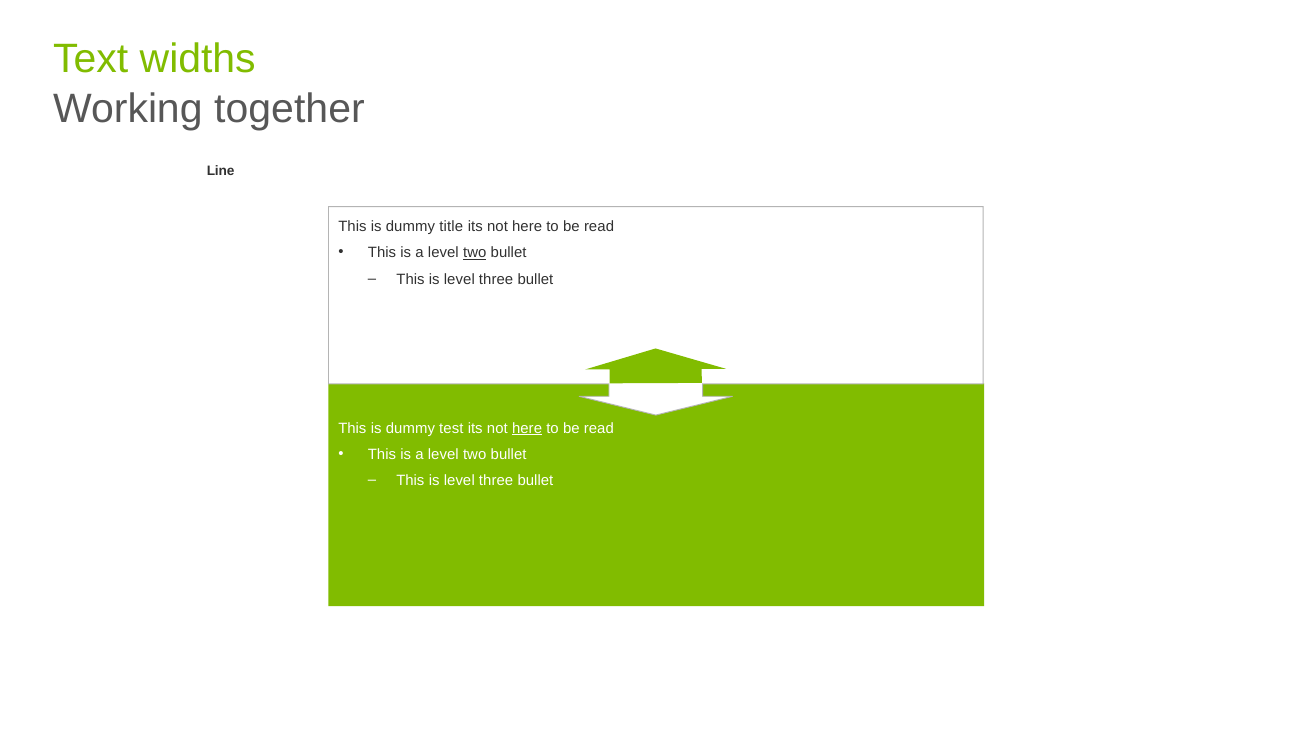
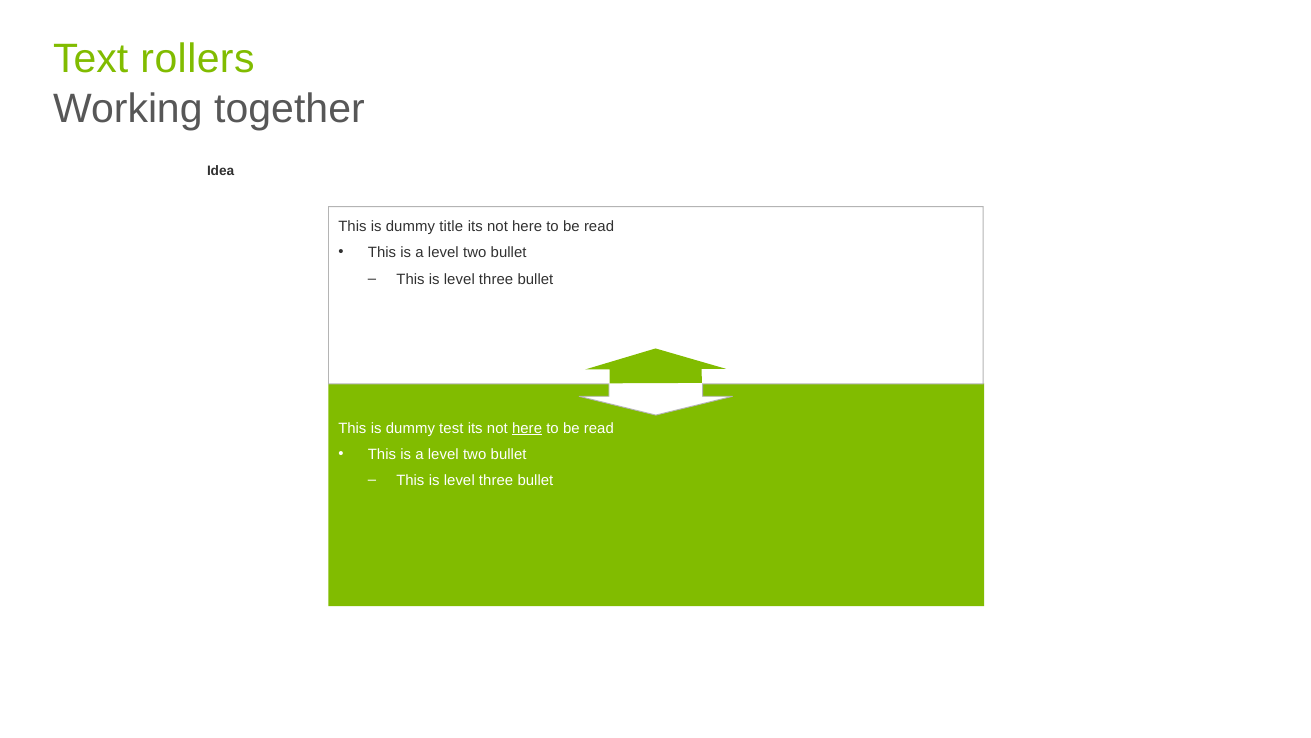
widths: widths -> rollers (197, 59)
Line: Line -> Idea (221, 171)
two underline: present -> none (475, 253)
